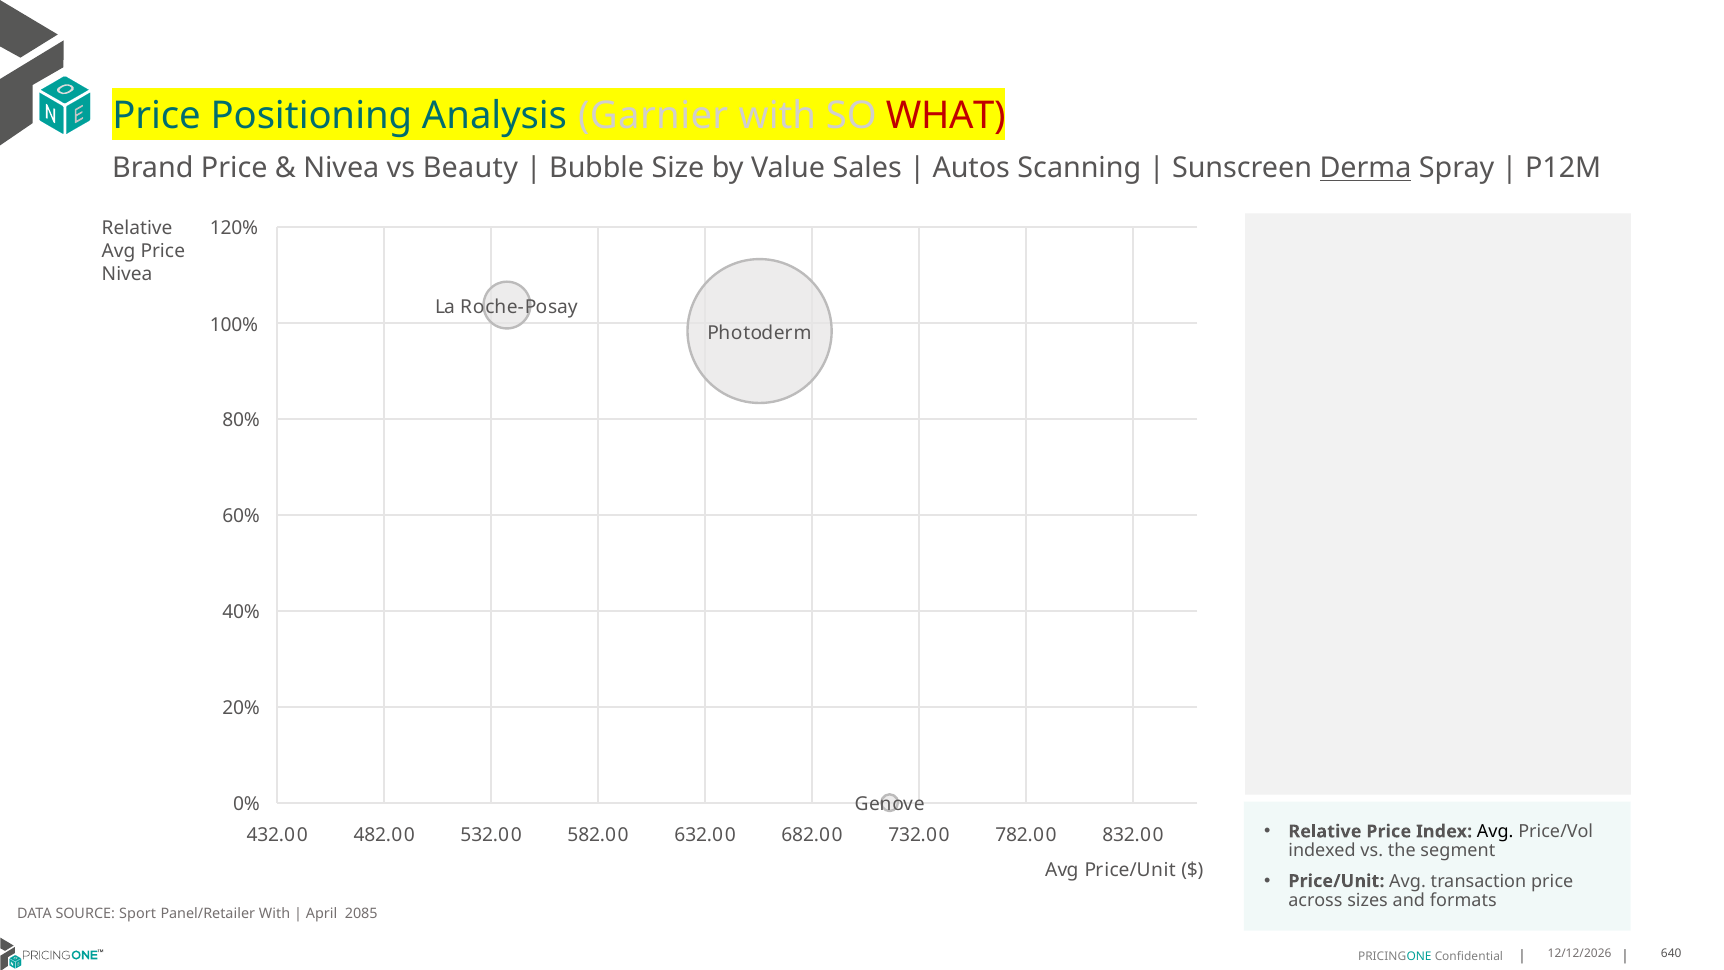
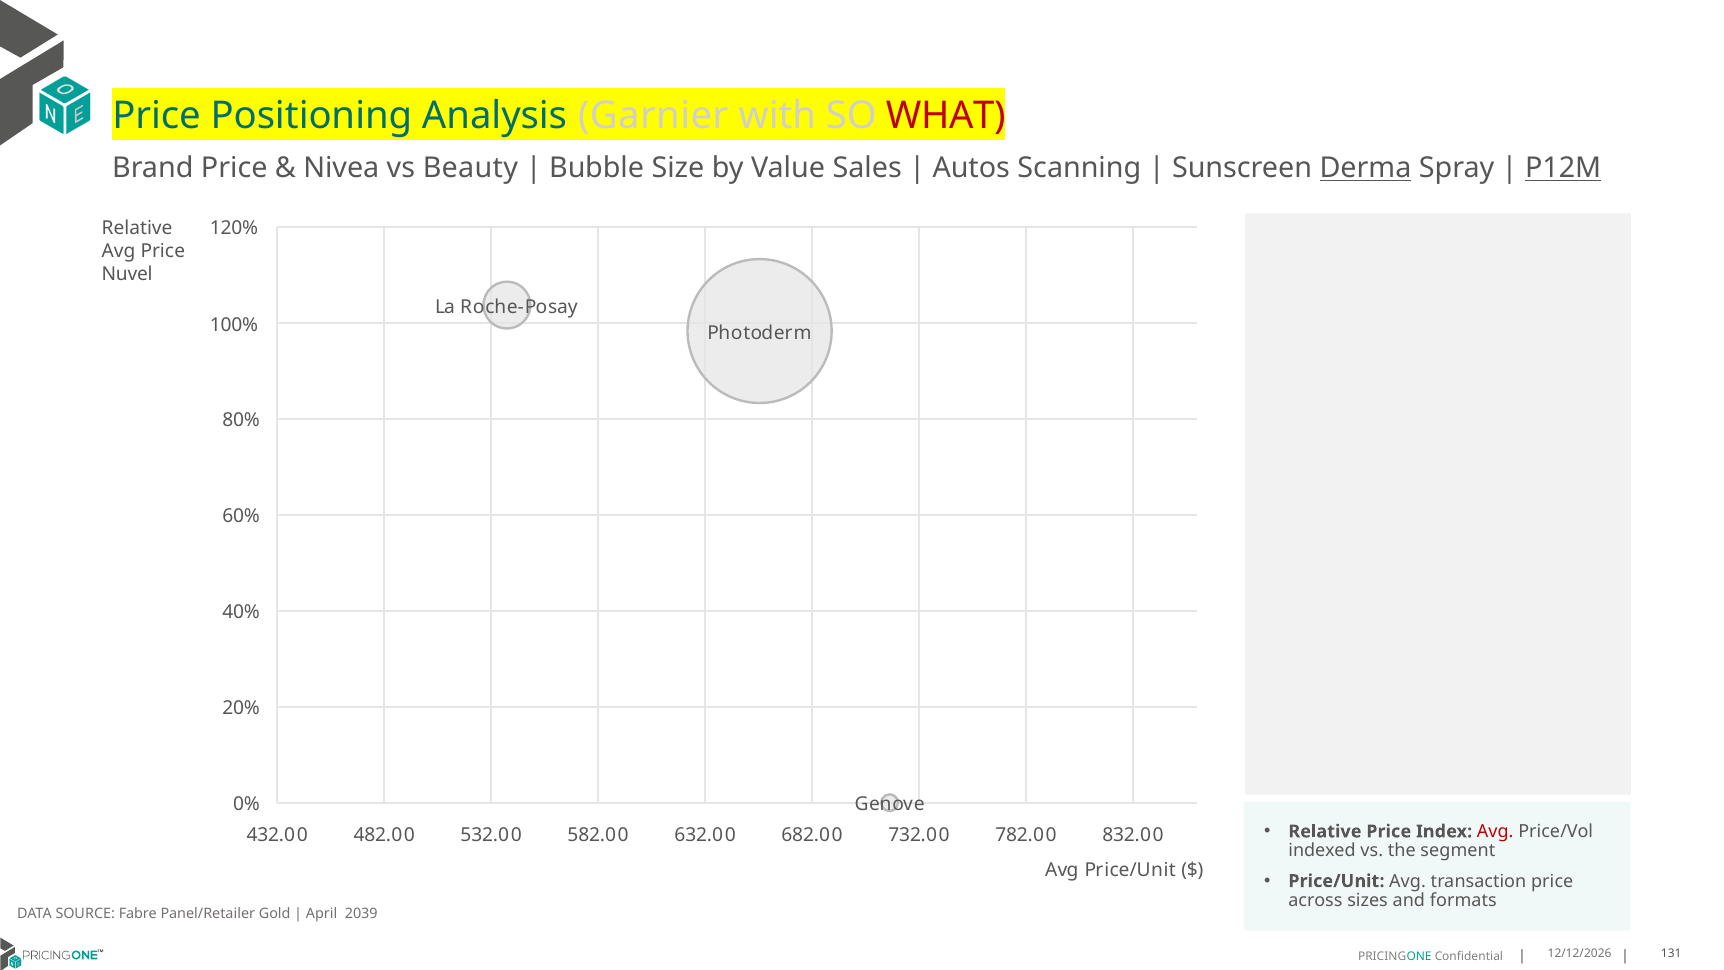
P12M underline: none -> present (1563, 168)
Nivea: Nivea -> Nuvel (127, 274)
Avg colour: black -> red (1495, 831)
Sport: Sport -> Fabre (138, 913)
Panel/Retailer With: With -> Gold (275, 913)
2085: 2085 -> 2039 (361, 913)
640: 640 -> 131 (1671, 953)
